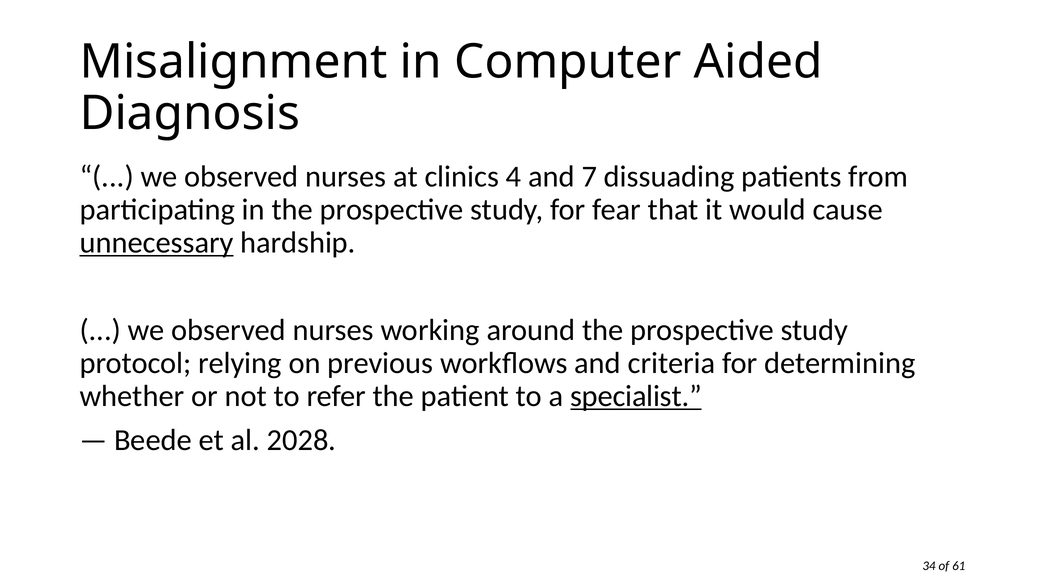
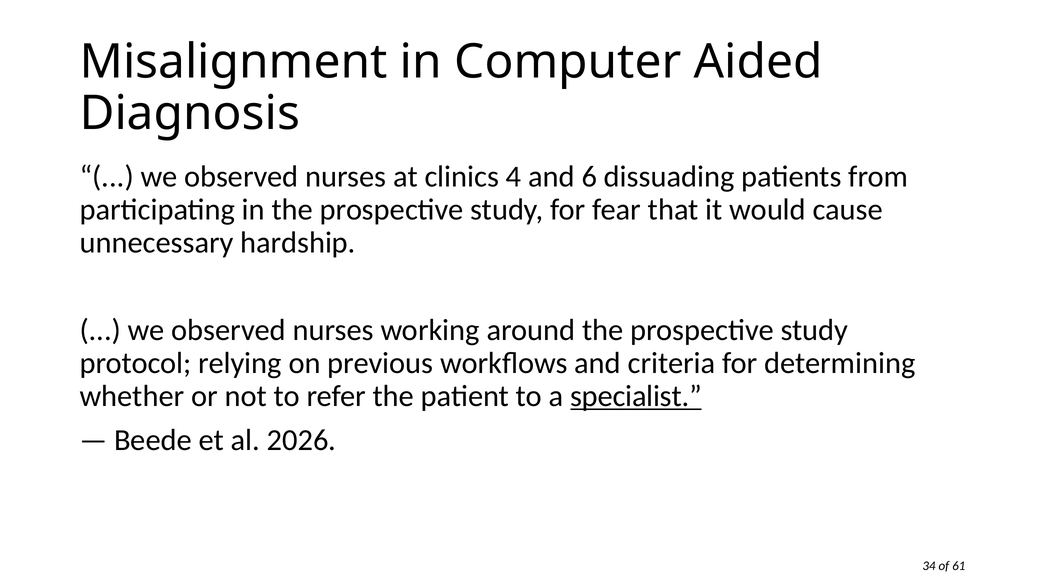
7: 7 -> 6 (589, 177)
unnecessary underline: present -> none (157, 243)
2028: 2028 -> 2026 (302, 440)
